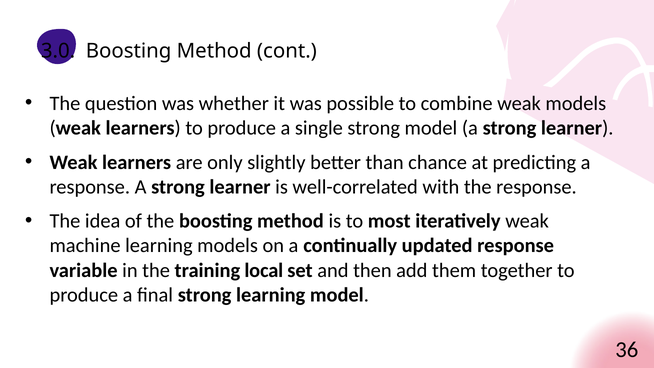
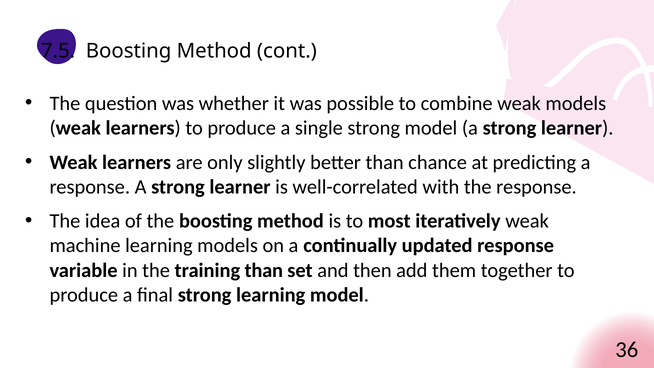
3.0: 3.0 -> 7.5 (58, 51)
training local: local -> than (264, 270)
